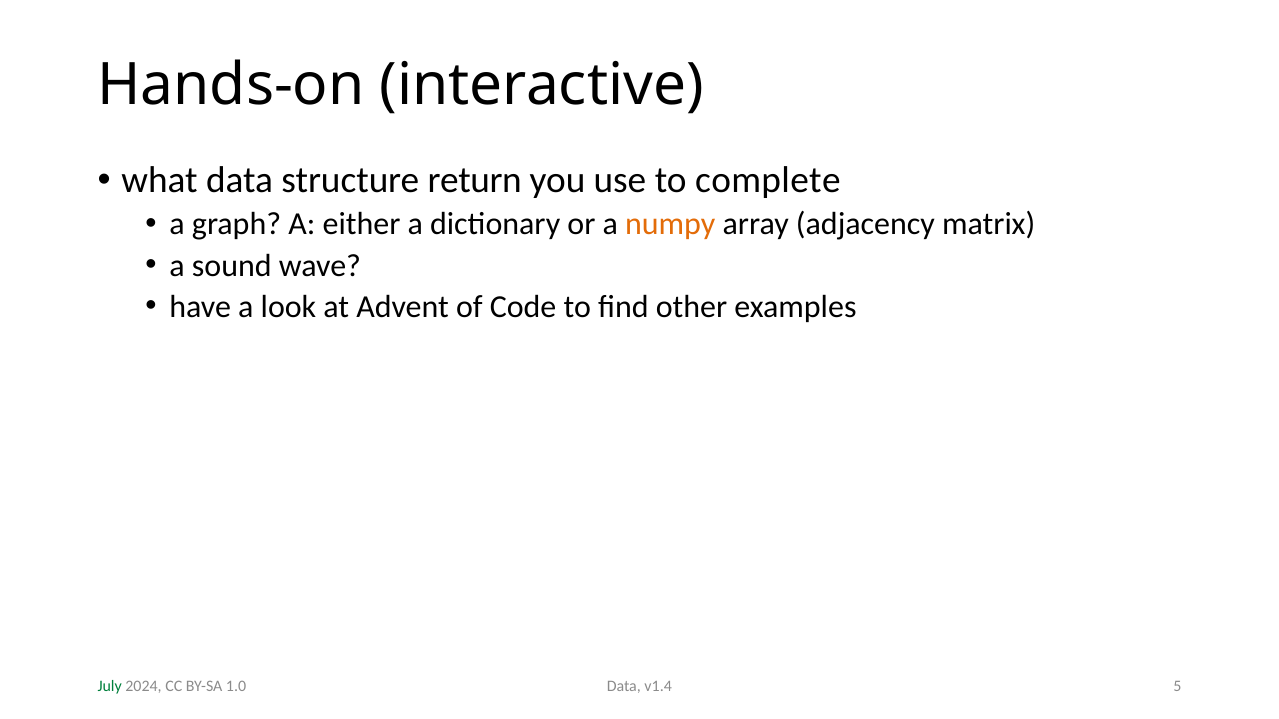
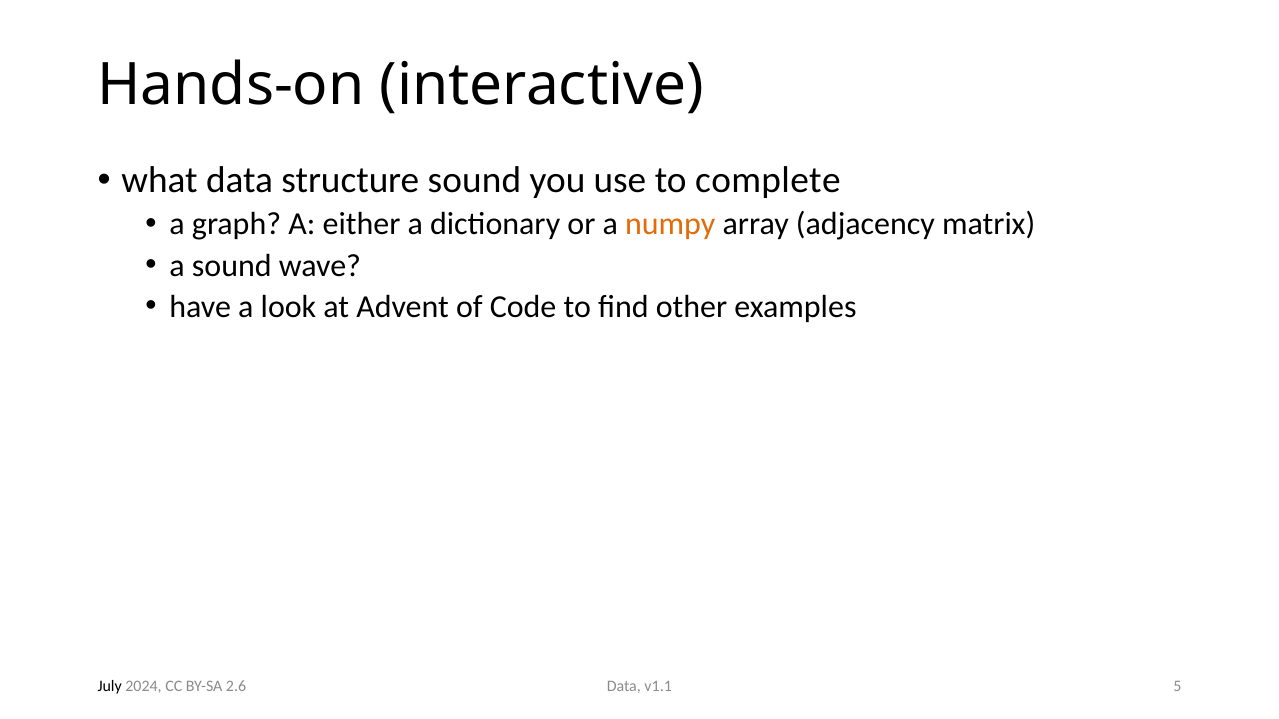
structure return: return -> sound (474, 180)
v1.4: v1.4 -> v1.1 (658, 687)
July colour: green -> black (110, 687)
1.0: 1.0 -> 2.6 (236, 687)
